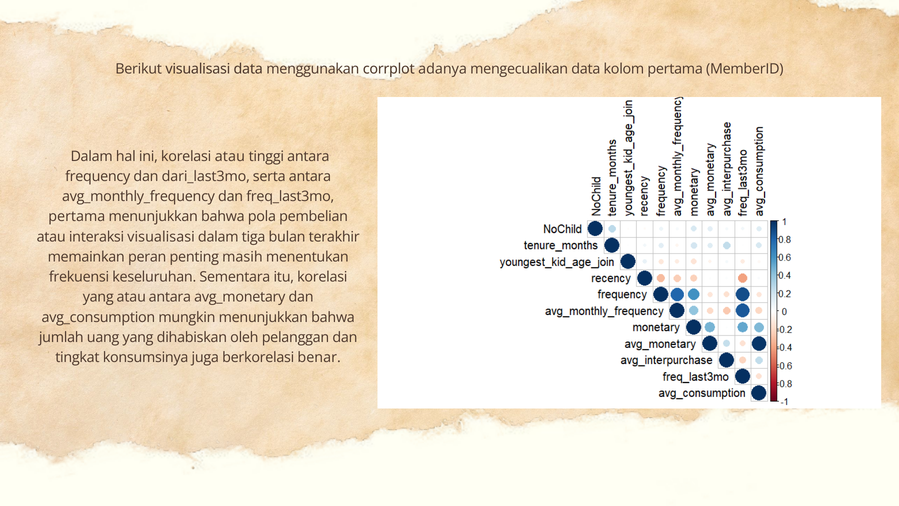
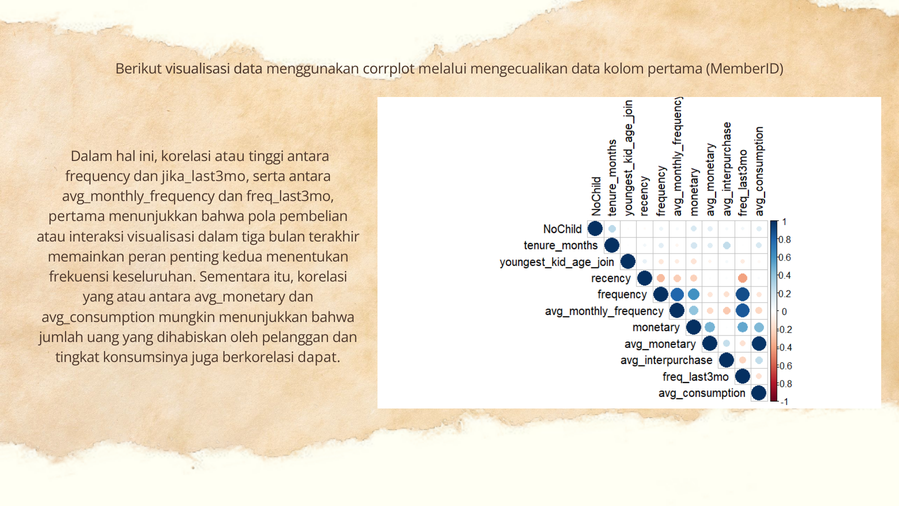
adanya: adanya -> melalui (443, 69)
dari_last3mo: dari_last3mo -> jika_last3mo (206, 176)
masih: masih -> kedua (242, 257)
benar: benar -> dapat (319, 357)
